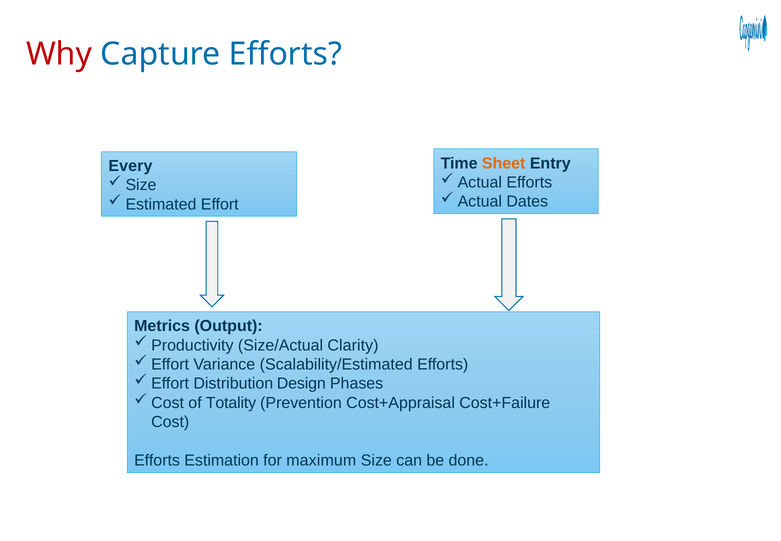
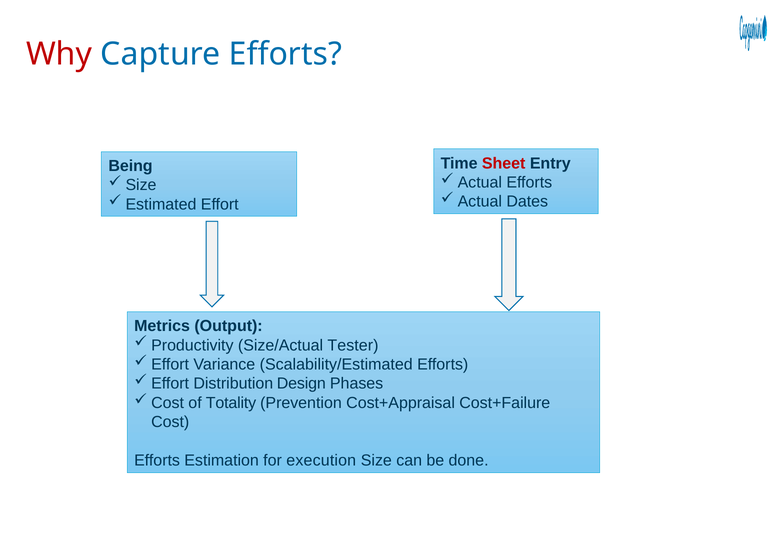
Sheet colour: orange -> red (504, 163)
Every: Every -> Being (131, 166)
Clarity: Clarity -> Tester (353, 345)
maximum: maximum -> execution (321, 460)
